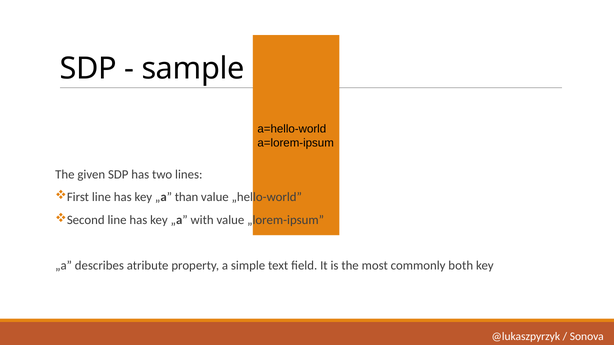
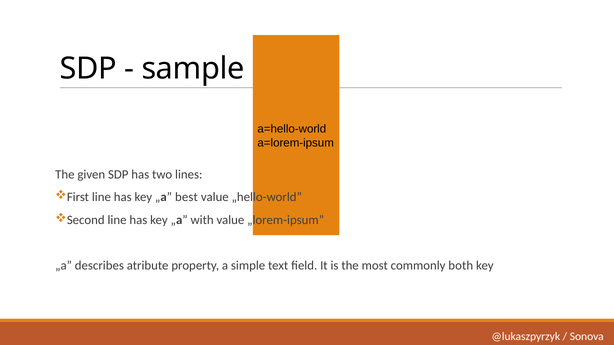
than: than -> best (186, 197)
